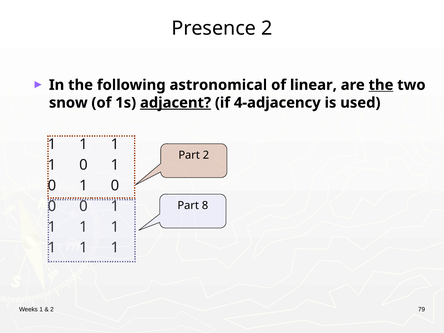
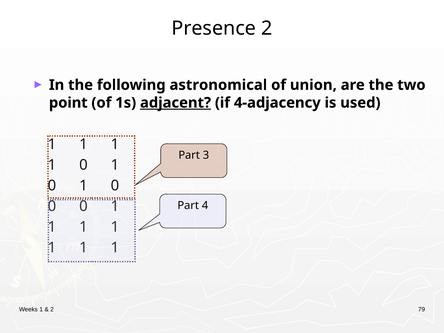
linear: linear -> union (313, 85)
the underline: present -> none (381, 85)
snow: snow -> point (68, 103)
Part 2: 2 -> 3 (206, 155)
8: 8 -> 4 (205, 205)
